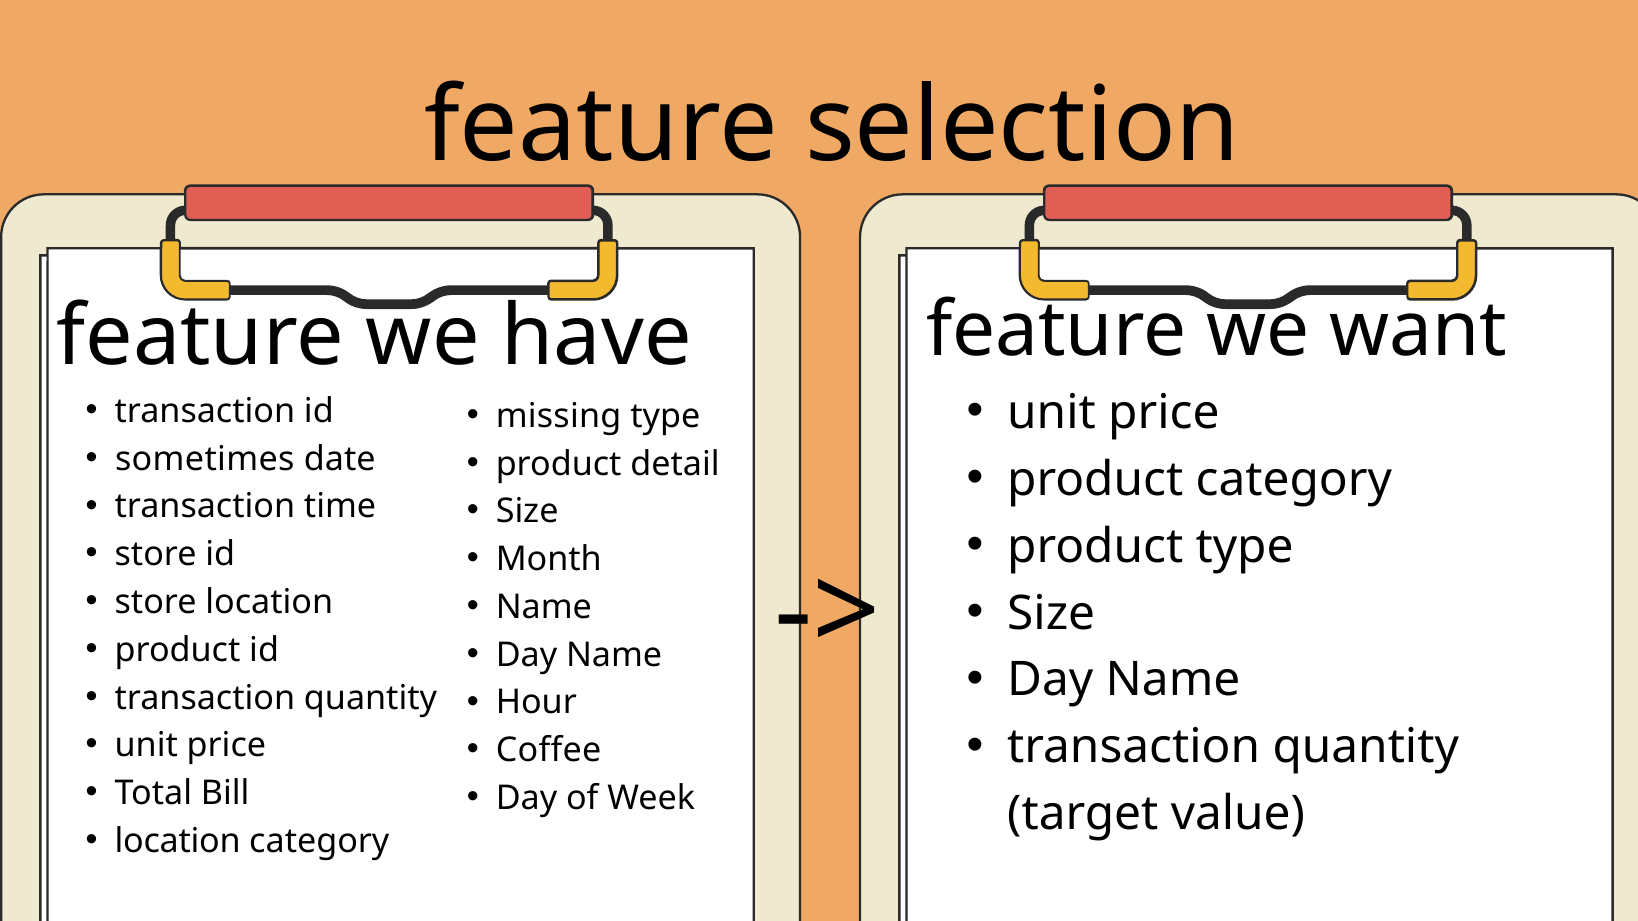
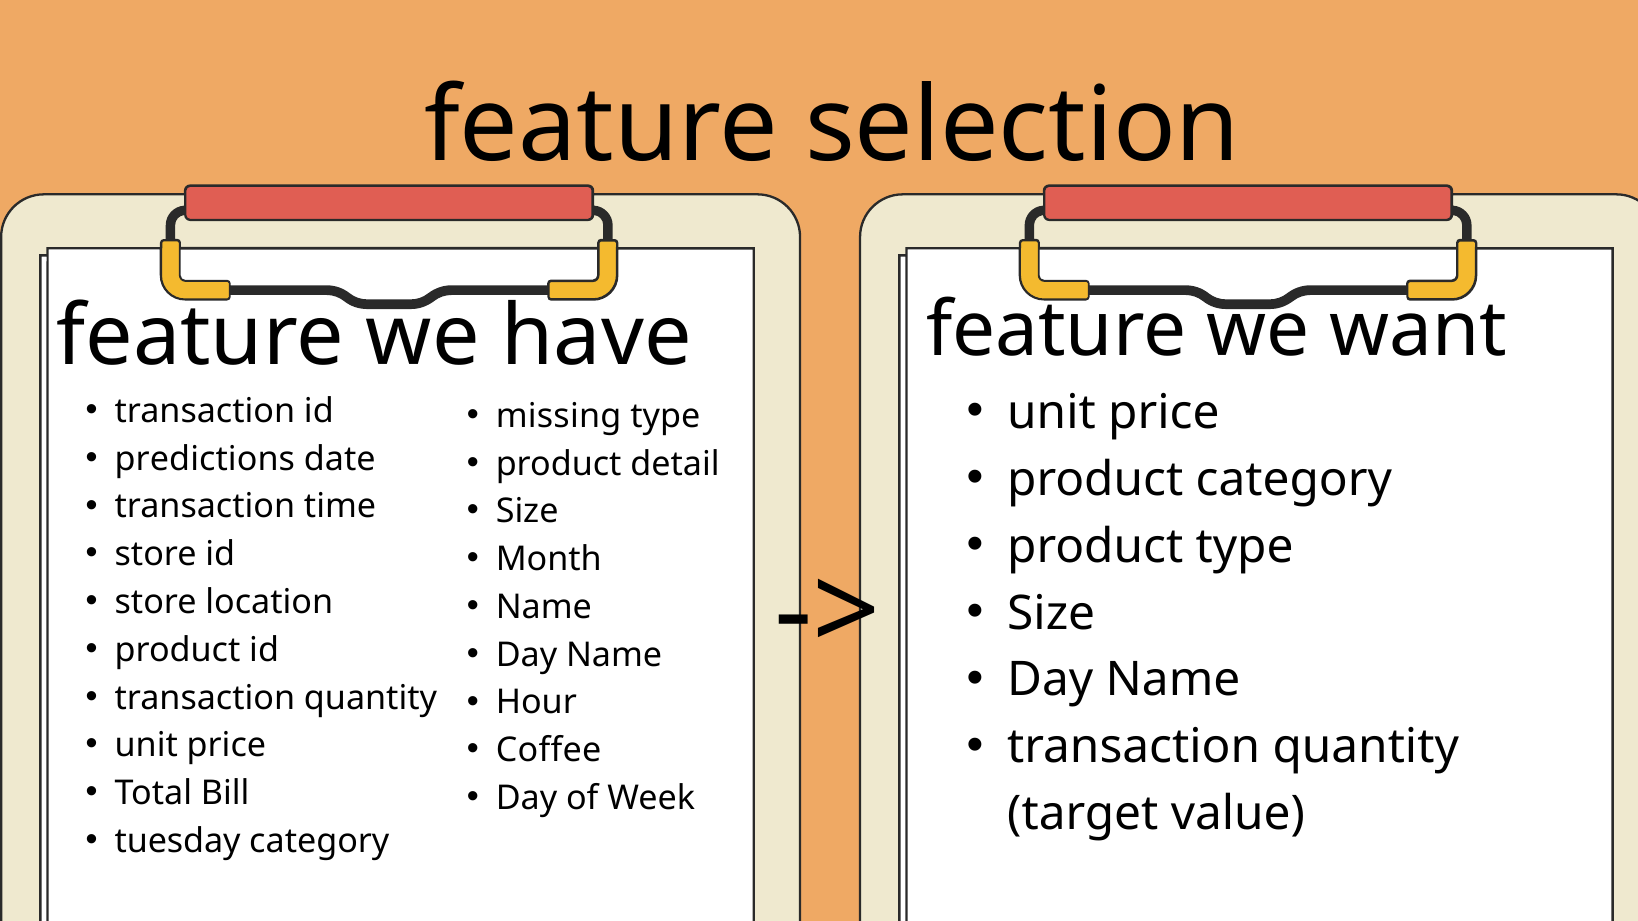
sometimes: sometimes -> predictions (205, 459)
location: location -> tuesday (178, 841)
